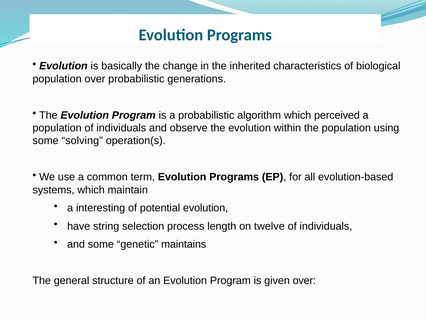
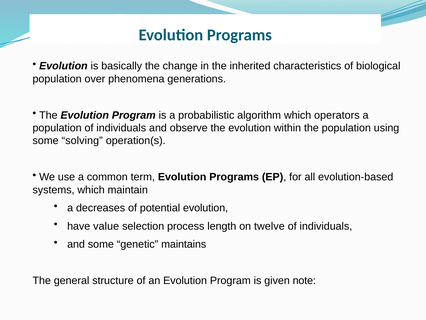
over probabilistic: probabilistic -> phenomena (136, 79)
perceived: perceived -> operators (337, 115)
interesting: interesting -> decreases (101, 208)
string: string -> value (106, 226)
given over: over -> note (304, 280)
